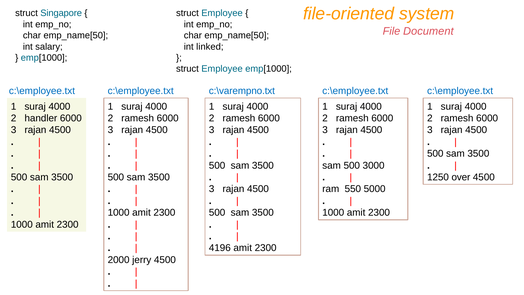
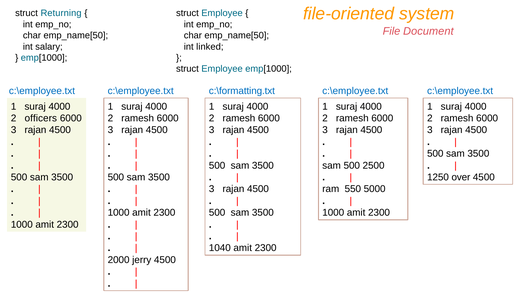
Singapore: Singapore -> Returning (61, 13)
c:\varempno.txt: c:\varempno.txt -> c:\formatting.txt (242, 91)
handler: handler -> officers (41, 118)
3000: 3000 -> 2500 (374, 165)
4196: 4196 -> 1040 (220, 248)
